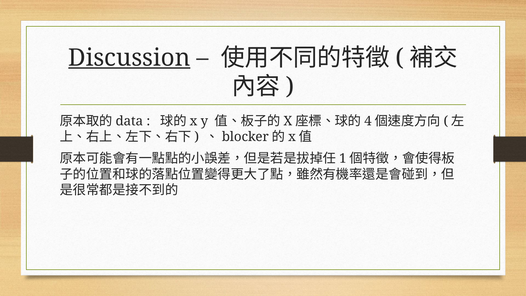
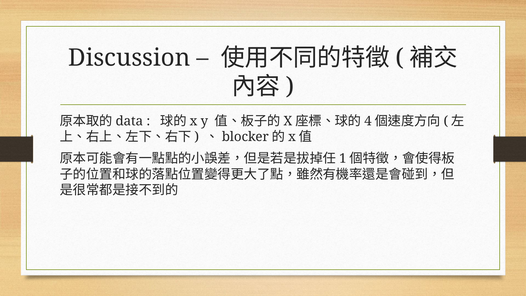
Discussion underline: present -> none (129, 58)
